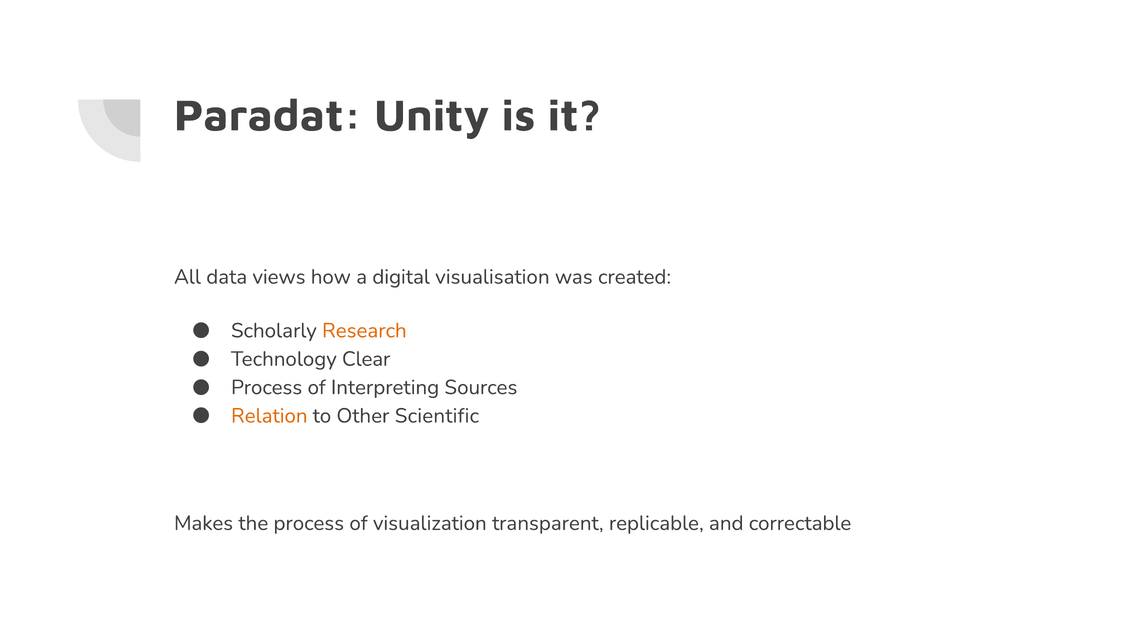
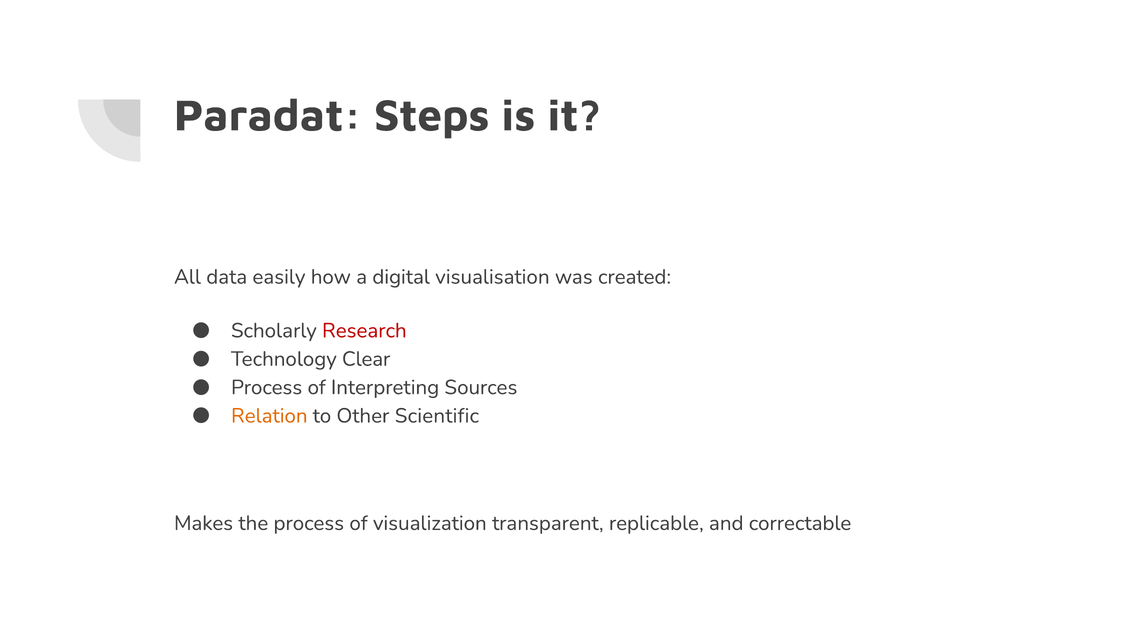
Unity: Unity -> Steps (432, 116)
views: views -> easily (279, 277)
Research colour: orange -> red (364, 331)
